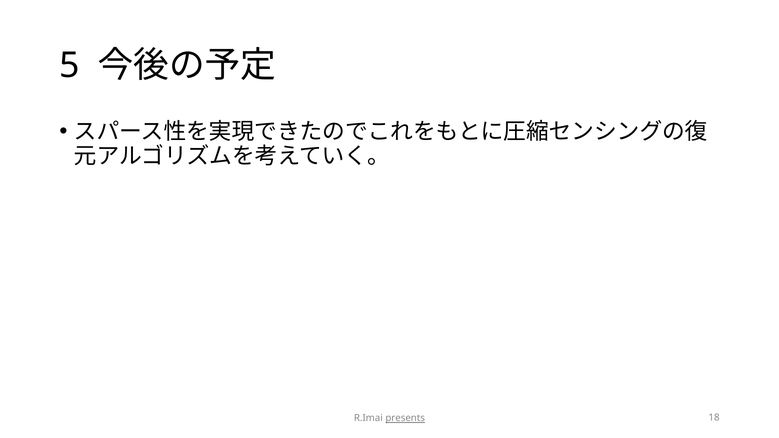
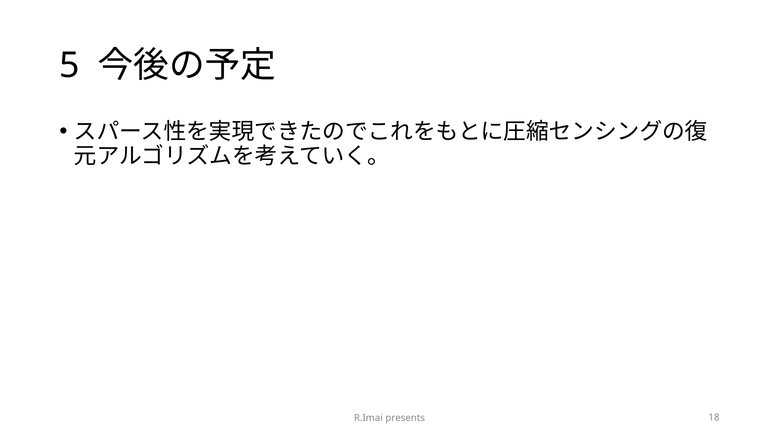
presents underline: present -> none (405, 418)
